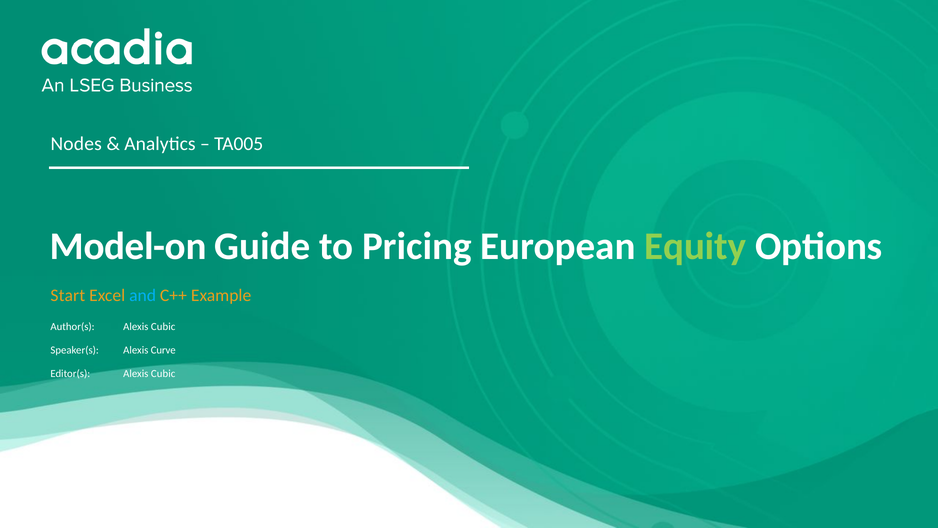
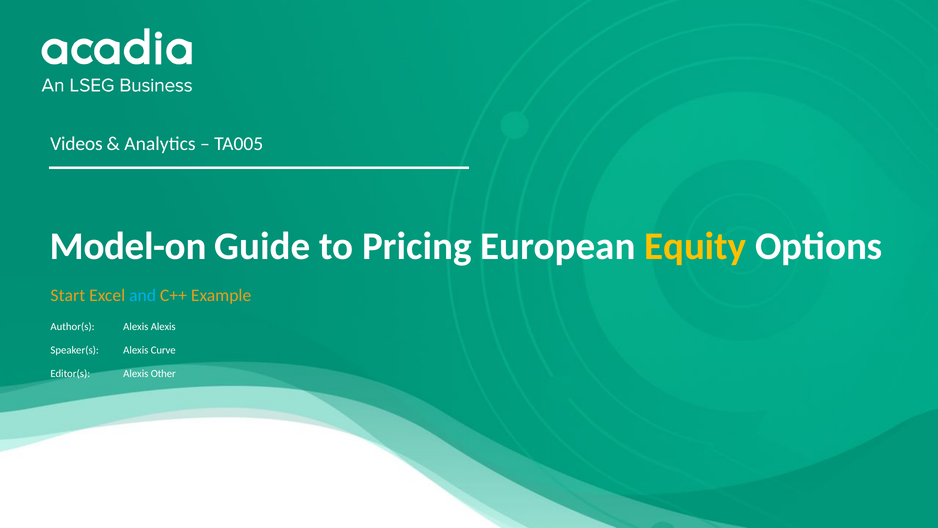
Nodes: Nodes -> Videos (76, 144)
Equity colour: light green -> yellow (695, 246)
Author(s Alexis Cubic: Cubic -> Alexis (163, 326)
Editor(s Alexis Cubic: Cubic -> Other (163, 374)
